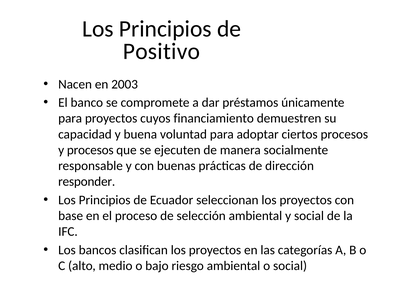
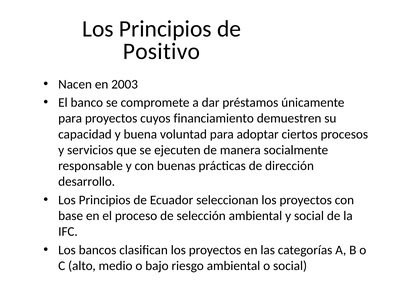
y procesos: procesos -> servicios (90, 150)
responder: responder -> desarrollo (87, 181)
